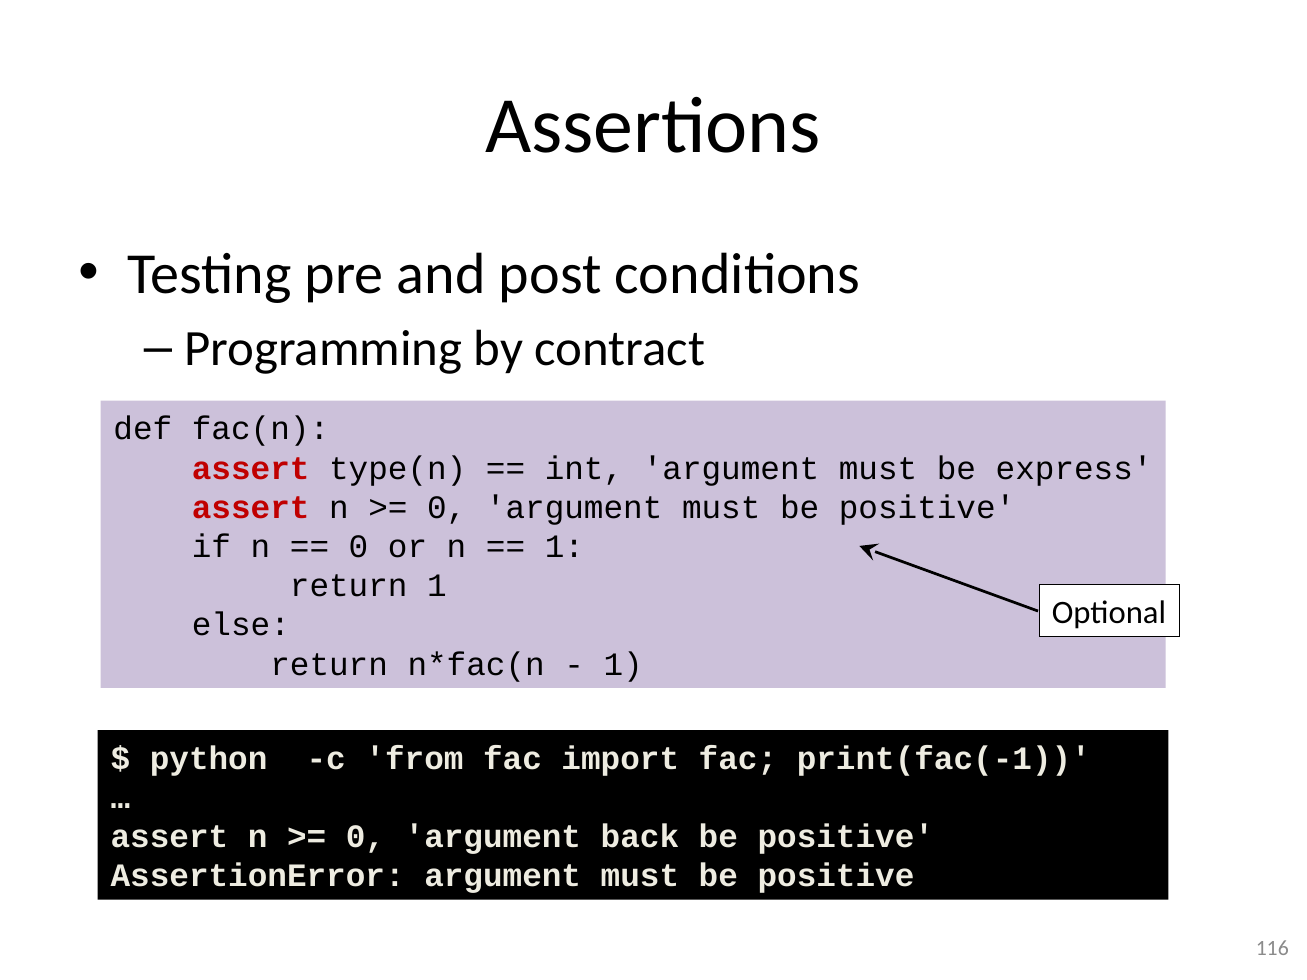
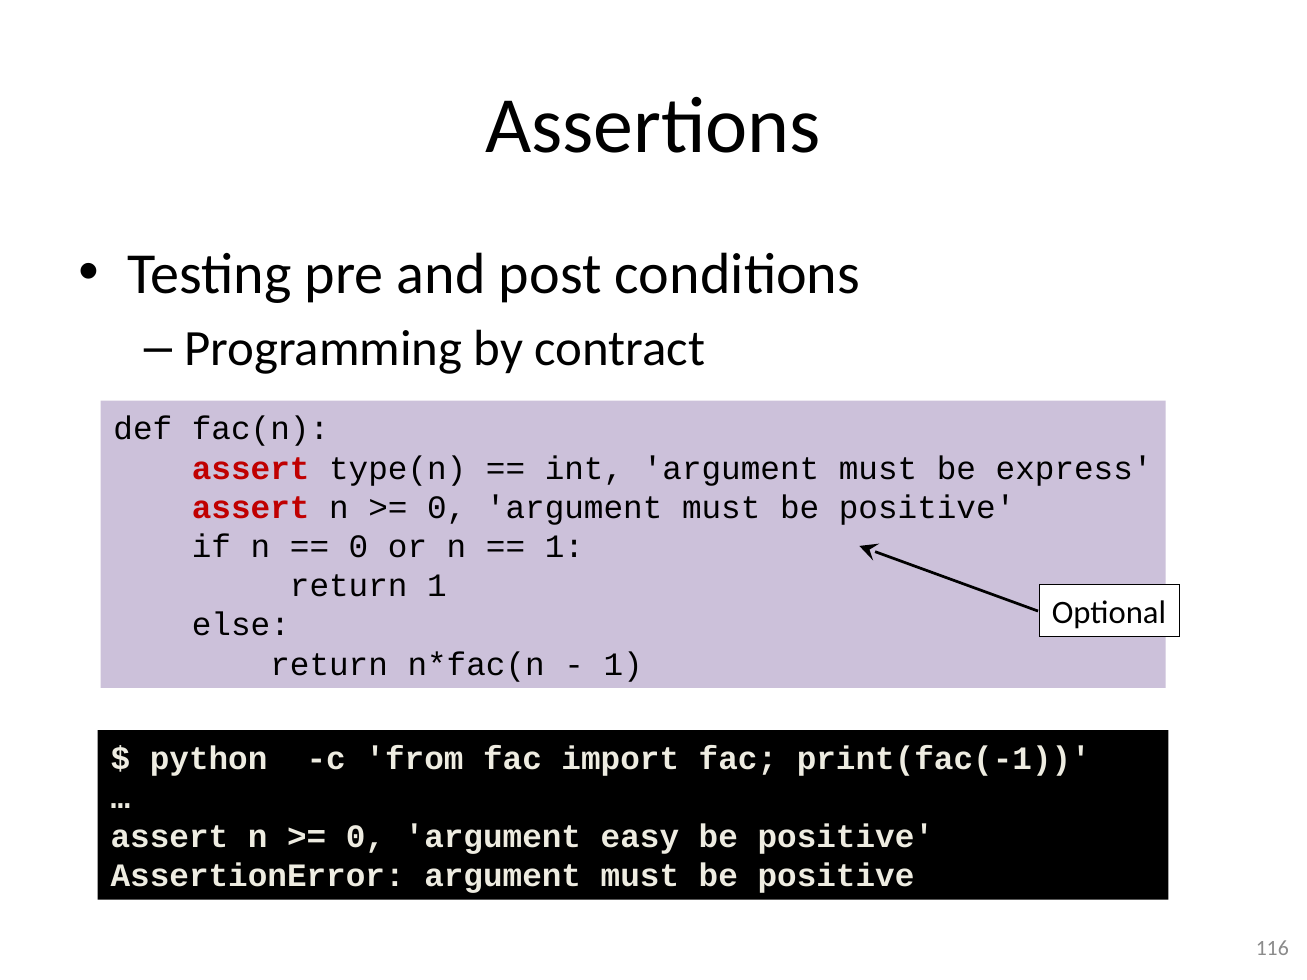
back: back -> easy (640, 837)
